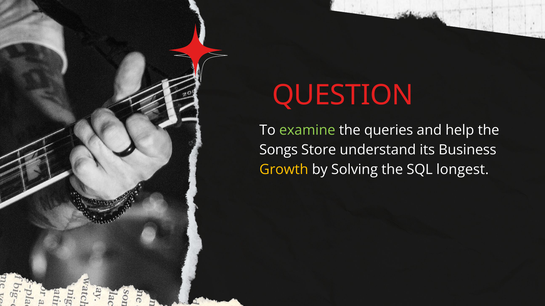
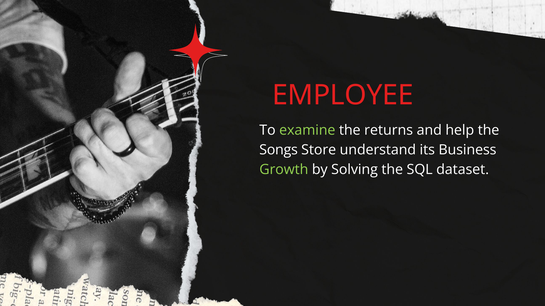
QUESTION: QUESTION -> EMPLOYEE (343, 95)
queries: queries -> returns (389, 130)
Growth colour: yellow -> light green (284, 170)
longest: longest -> dataset (463, 170)
